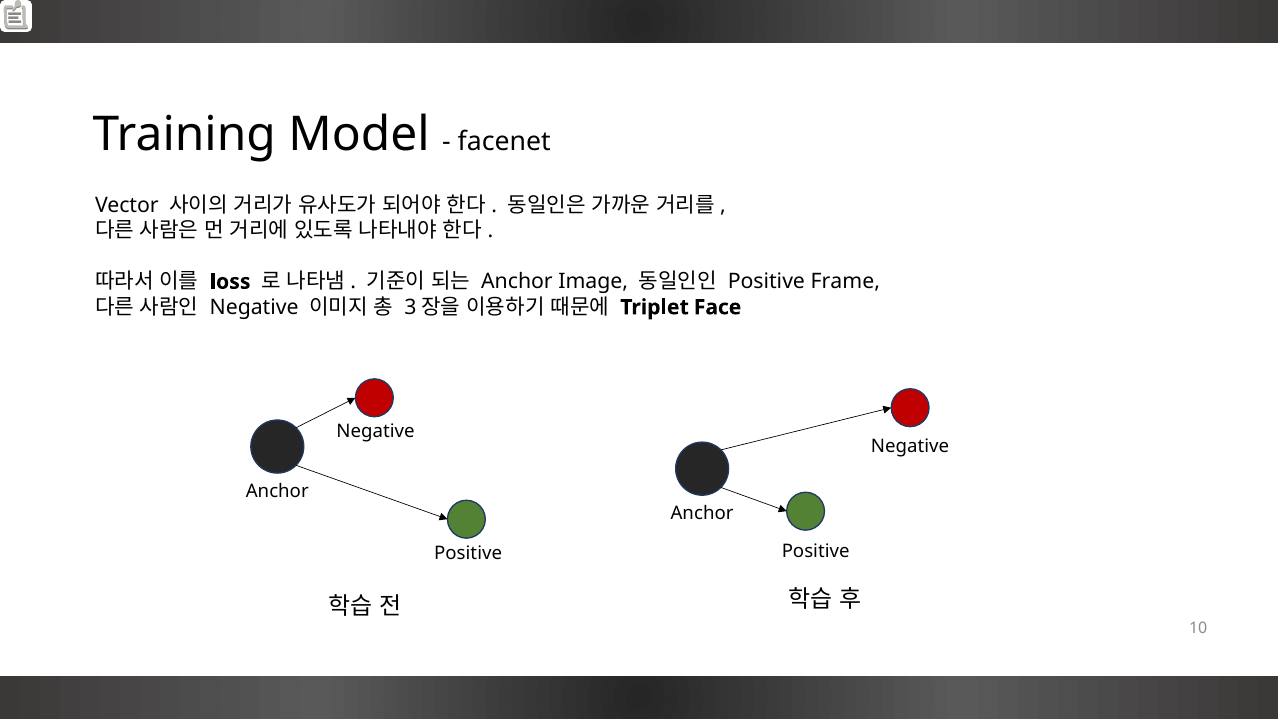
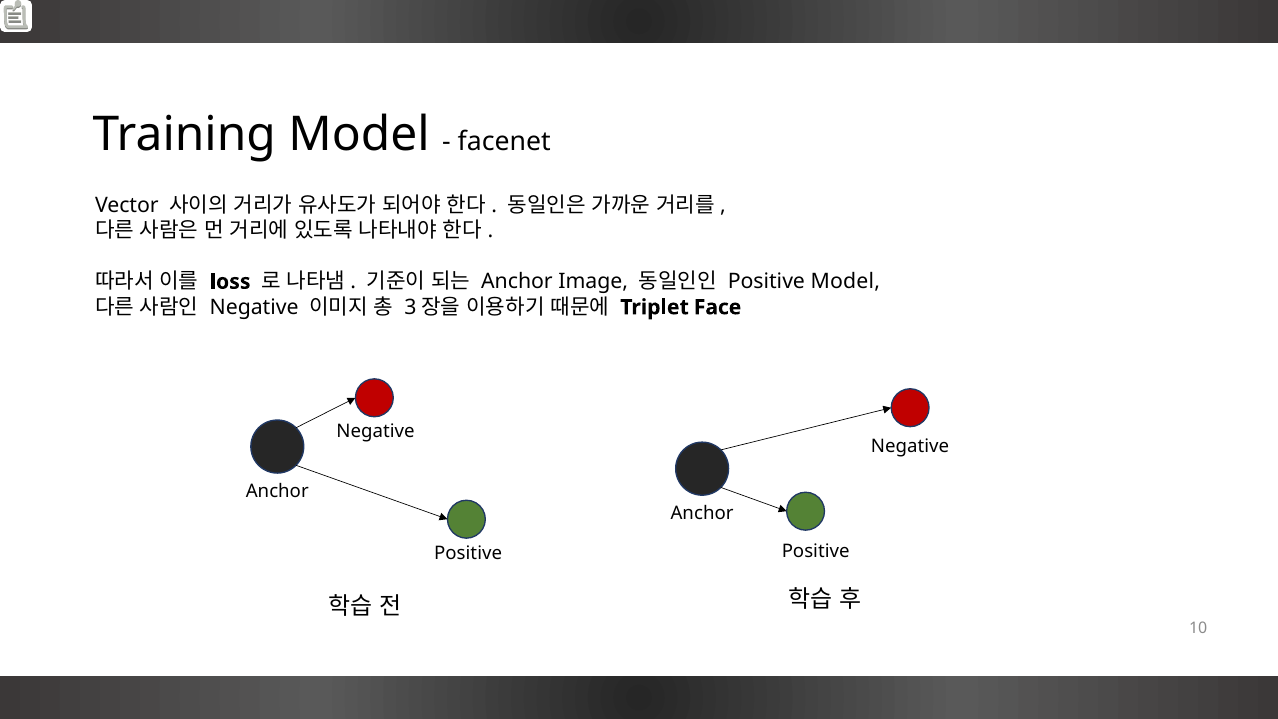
Positive Frame: Frame -> Model (845, 282)
